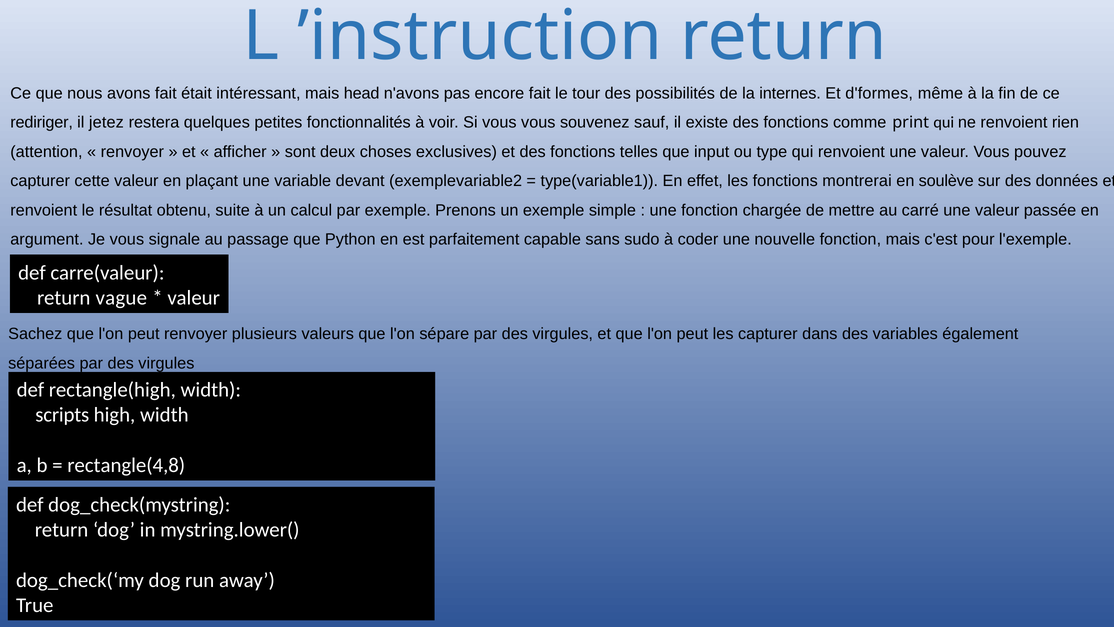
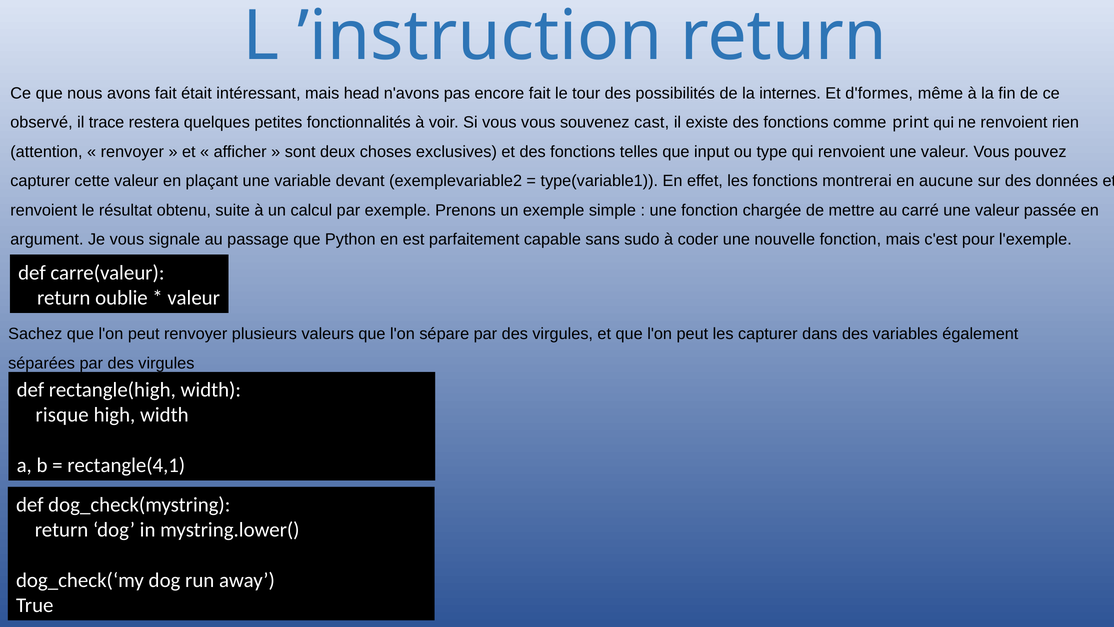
rediriger: rediriger -> observé (41, 122)
jetez: jetez -> trace (107, 122)
sauf: sauf -> cast (652, 122)
soulève: soulève -> aucune (946, 181)
vague: vague -> oublie (121, 298)
scripts: scripts -> risque (62, 415)
rectangle(4,8: rectangle(4,8 -> rectangle(4,1 (126, 465)
